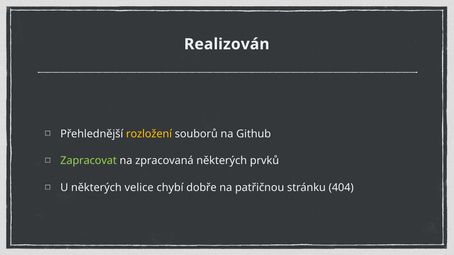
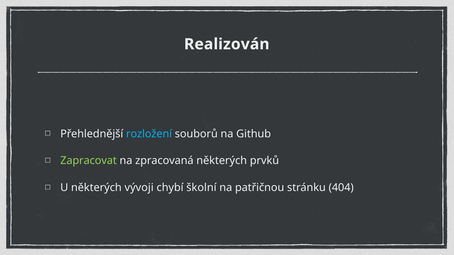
rozložení colour: yellow -> light blue (149, 134)
velice: velice -> vývoji (139, 188)
dobře: dobře -> školní (201, 188)
